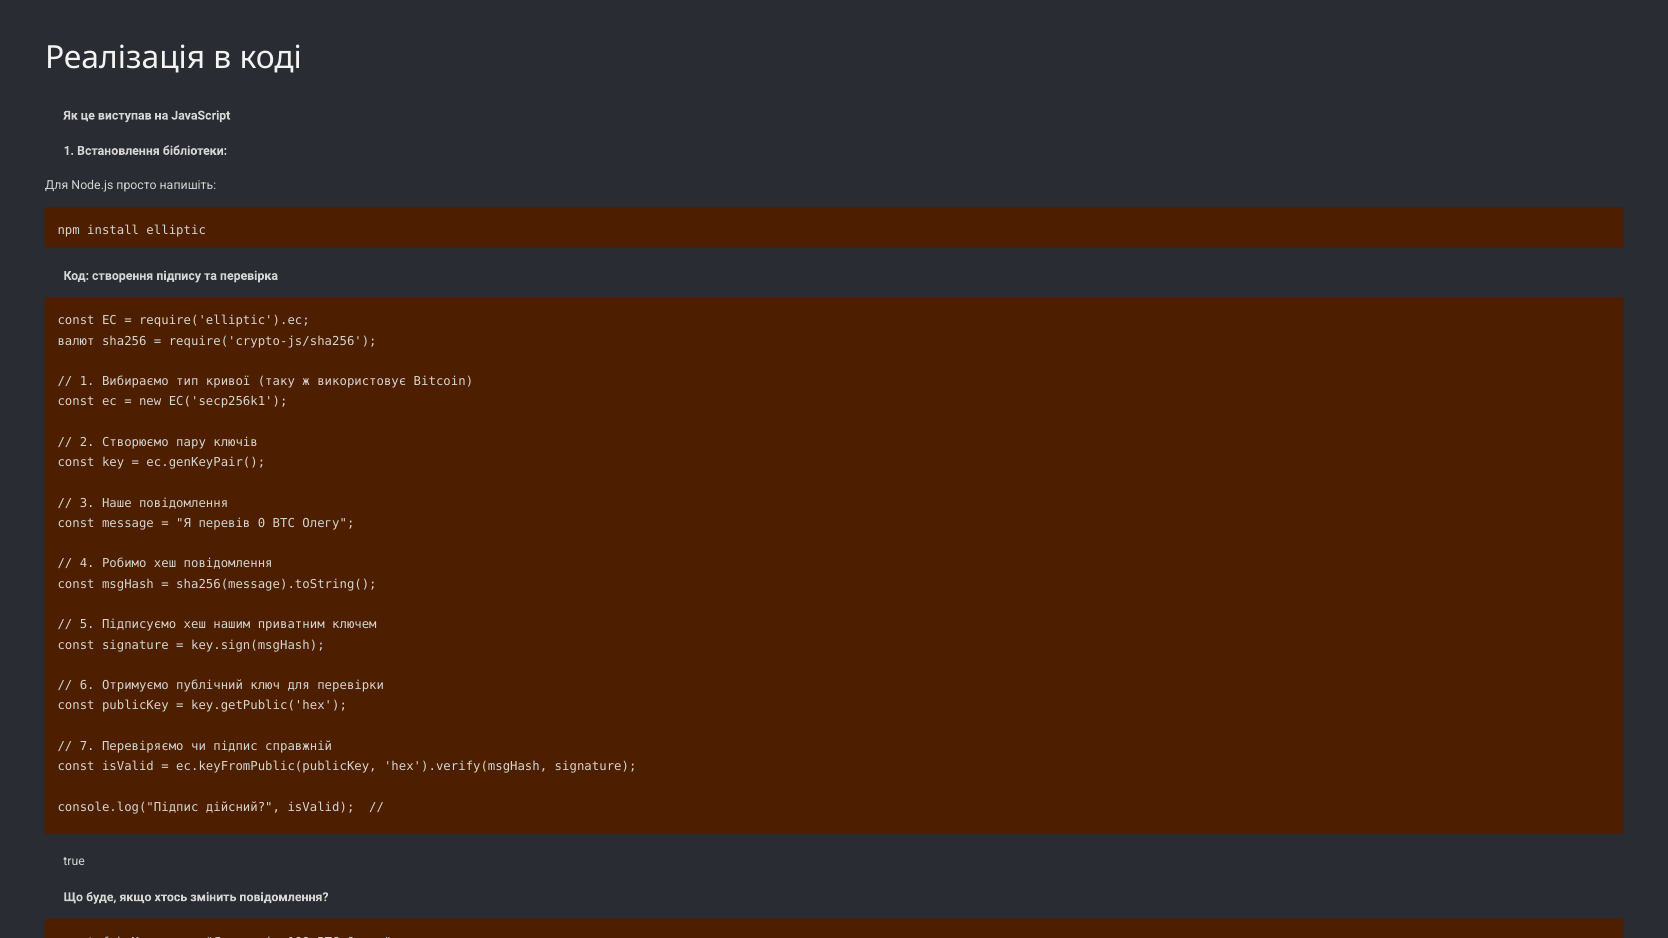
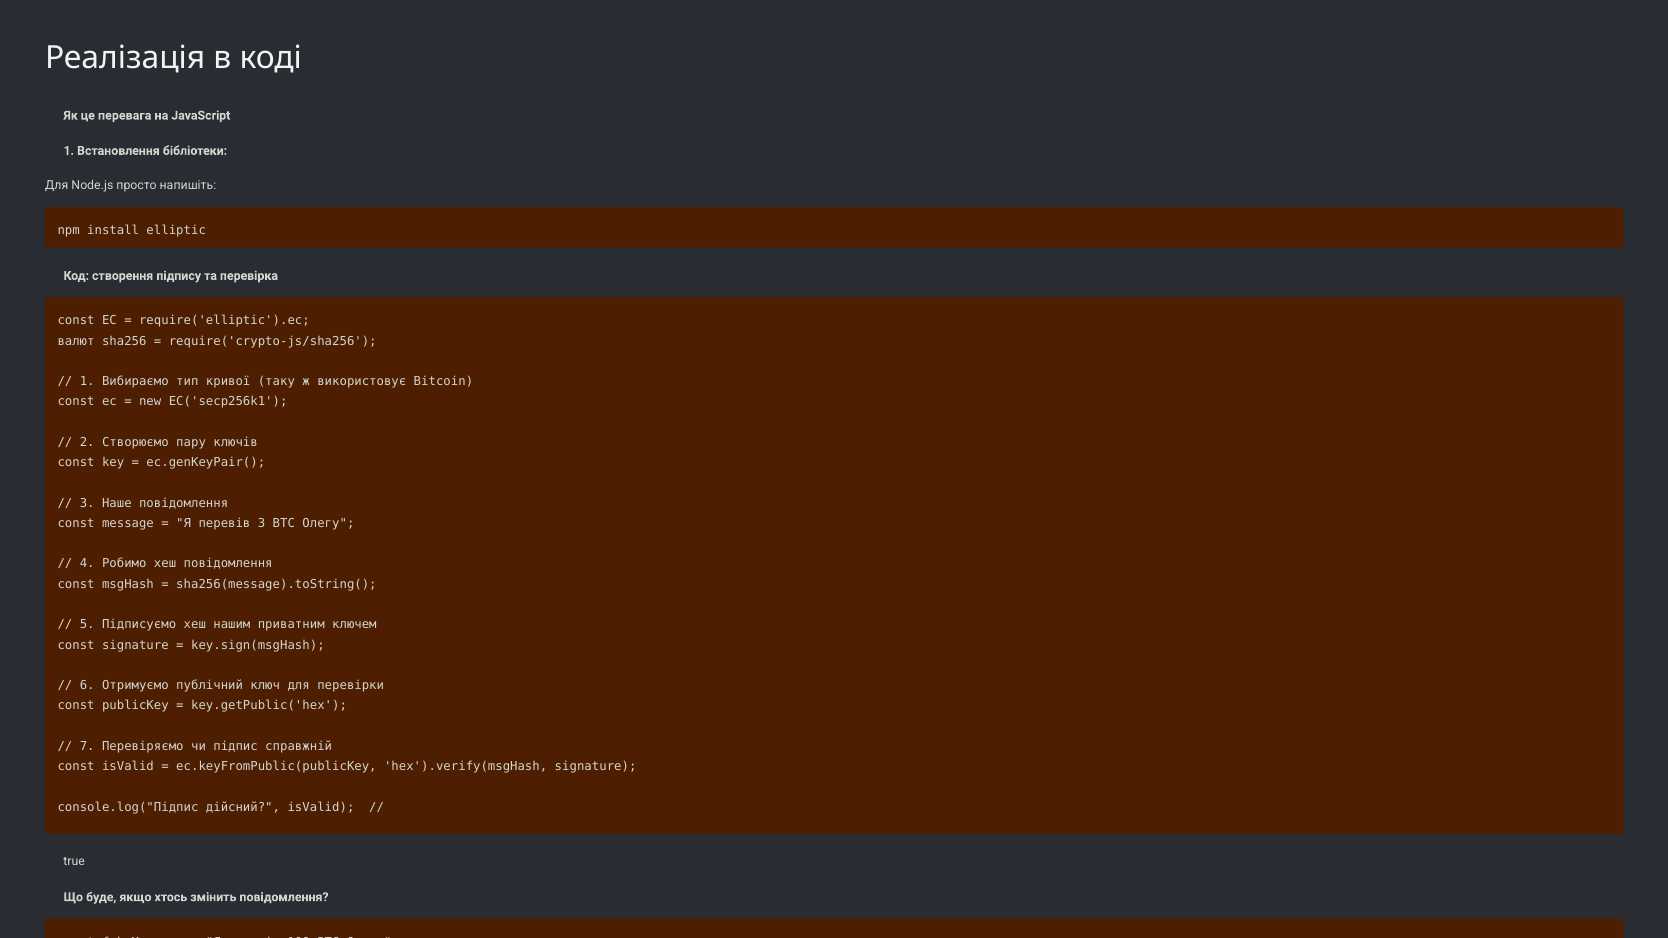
виступав: виступав -> перевага (125, 115)
перевів 0: 0 -> 3 (262, 524)
